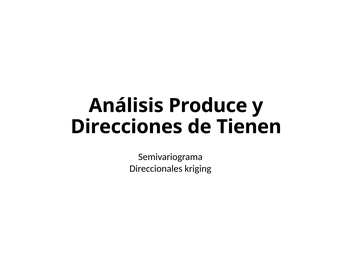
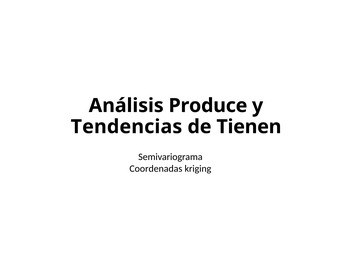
Direcciones: Direcciones -> Tendencias (126, 127)
Direccionales: Direccionales -> Coordenadas (156, 169)
